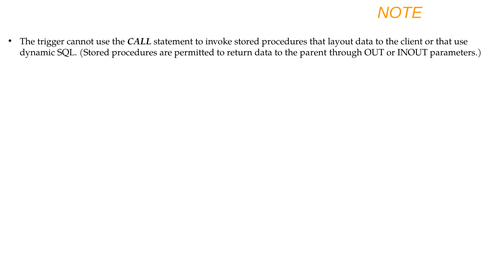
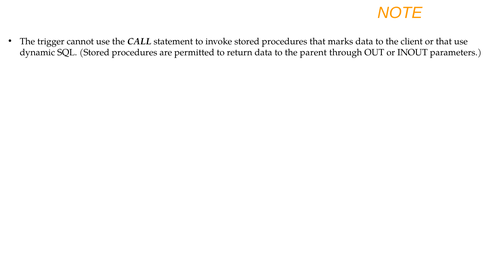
layout: layout -> marks (340, 41)
